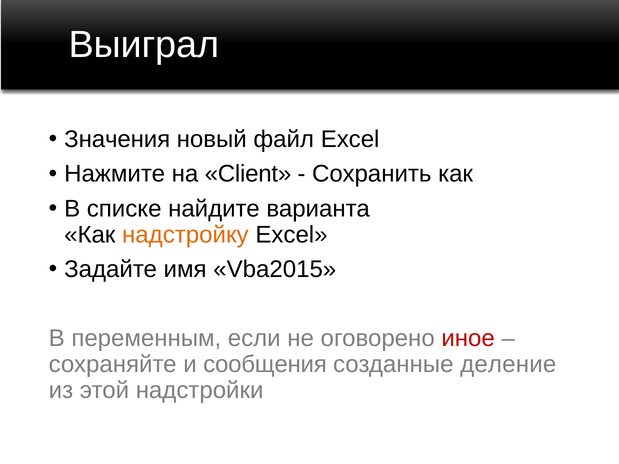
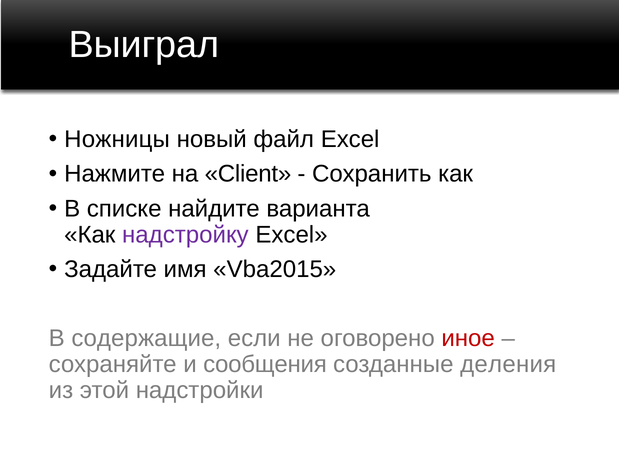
Значения: Значения -> Ножницы (117, 140)
надстройку colour: orange -> purple (185, 235)
переменным: переменным -> содержащие (146, 339)
деление: деление -> деления (508, 365)
